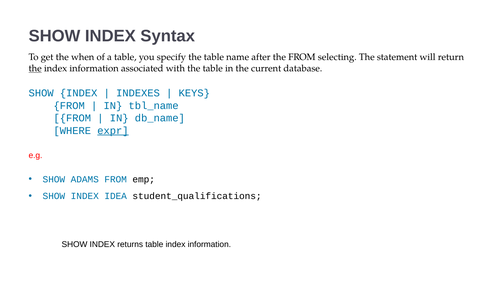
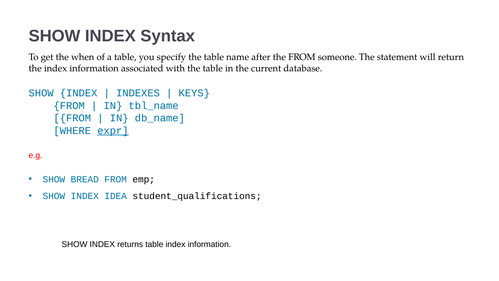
selecting: selecting -> someone (337, 57)
the underline: present -> none (35, 68)
ADAMS: ADAMS -> BREAD (85, 179)
